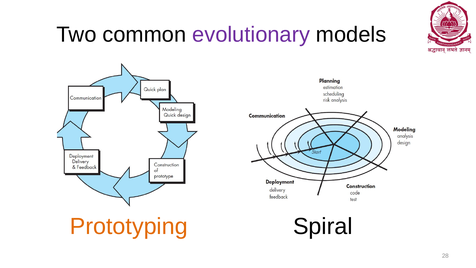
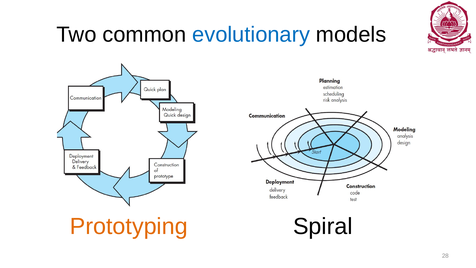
evolutionary colour: purple -> blue (251, 35)
